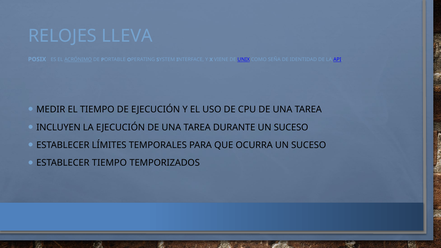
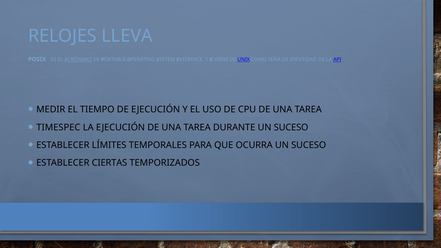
INCLUYEN: INCLUYEN -> TIMESPEC (58, 127)
ESTABLECER TIEMPO: TIEMPO -> CIERTAS (110, 163)
